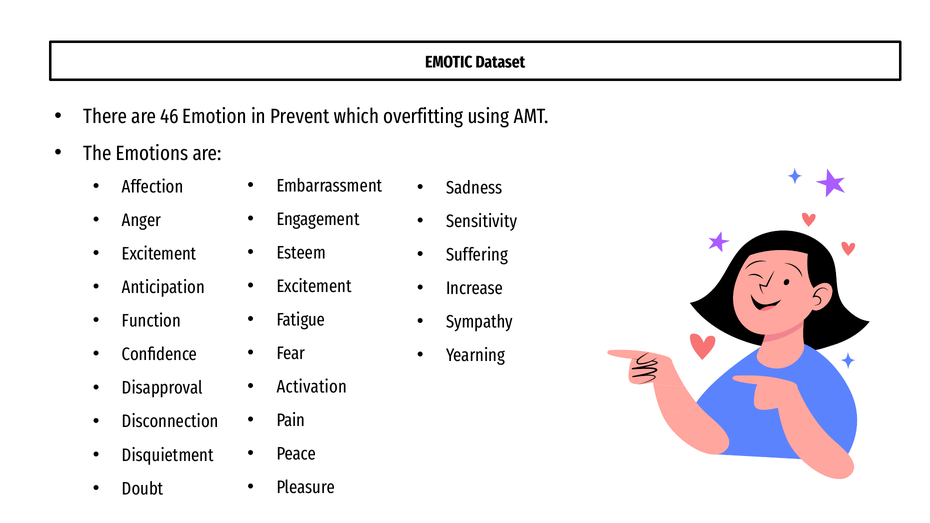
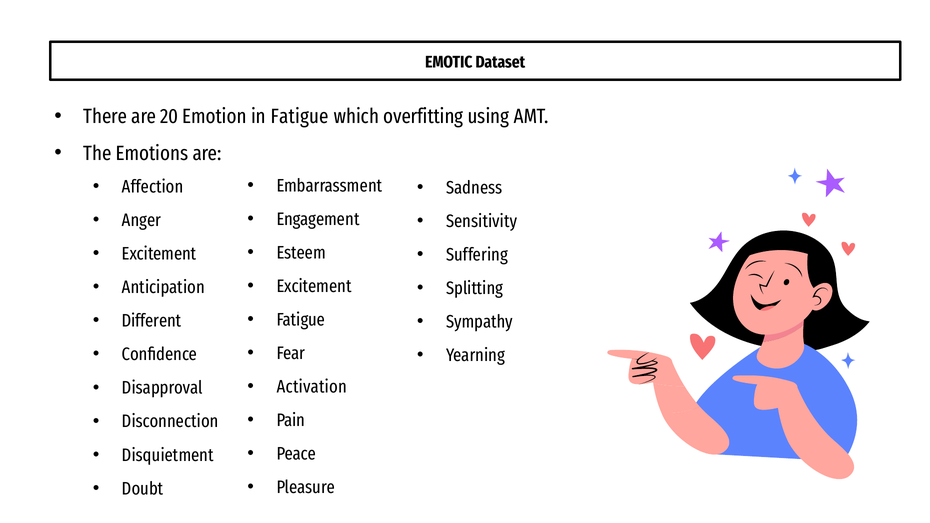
46: 46 -> 20 (169, 117)
in Prevent: Prevent -> Fatigue (300, 117)
Increase: Increase -> Splitting (475, 288)
Function: Function -> Different (152, 321)
